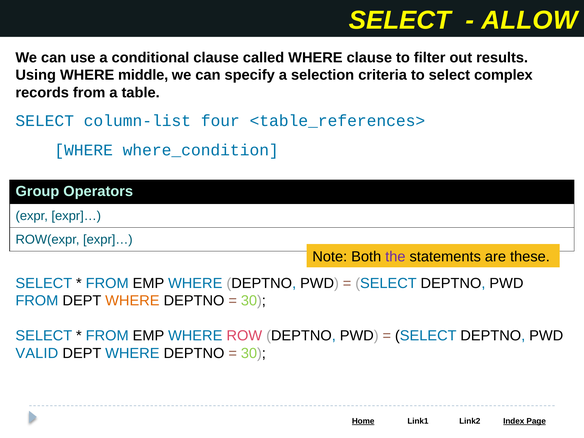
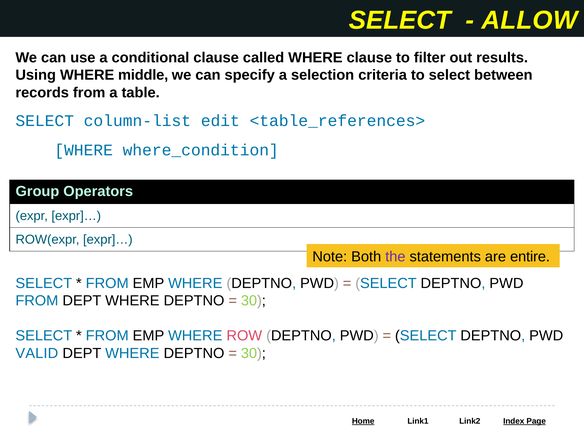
complex: complex -> between (503, 75)
four: four -> edit (220, 121)
these: these -> entire (530, 257)
WHERE colour: orange -> black (132, 301)
